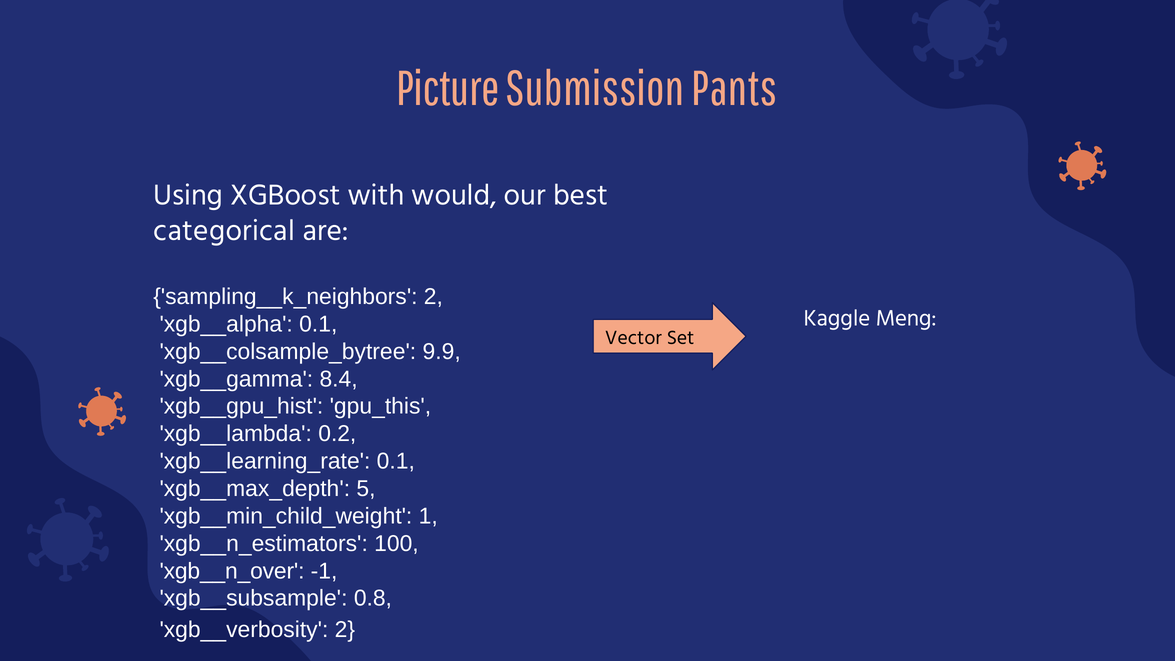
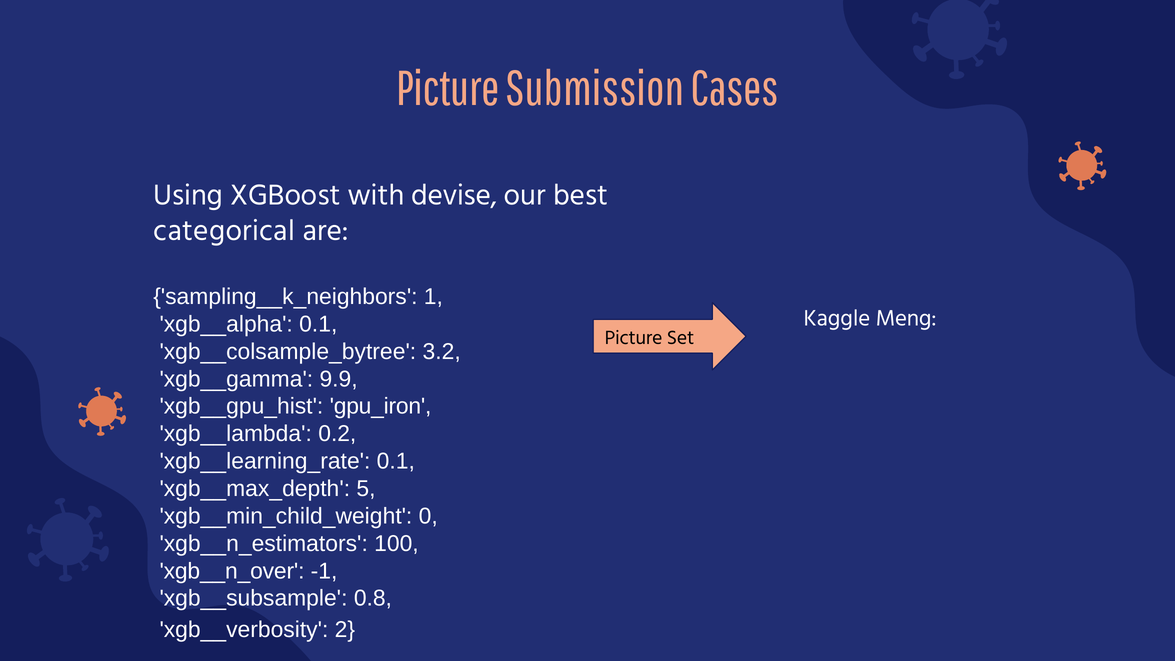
Pants: Pants -> Cases (735, 89)
would: would -> devise (454, 195)
sampling__k_neighbors 2: 2 -> 1 (433, 297)
Vector: Vector -> Picture (634, 338)
9.9: 9.9 -> 3.2 (442, 352)
8.4: 8.4 -> 9.9 (339, 379)
gpu_this: gpu_this -> gpu_iron (381, 406)
1: 1 -> 0 (428, 516)
